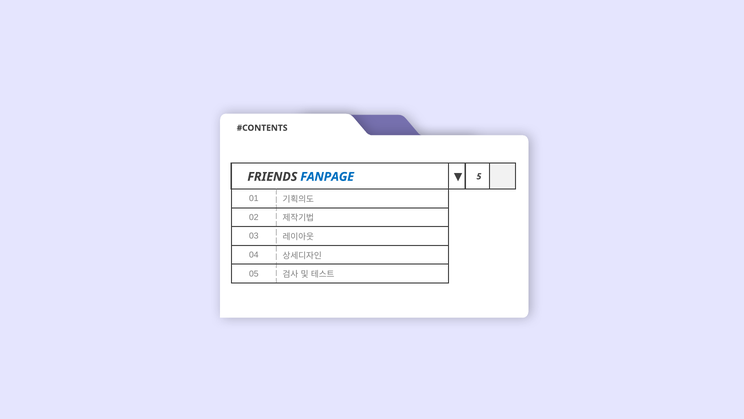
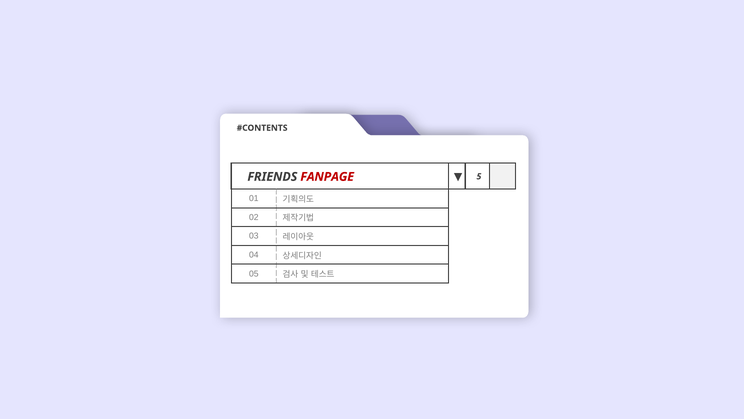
FANPAGE colour: blue -> red (327, 177)
